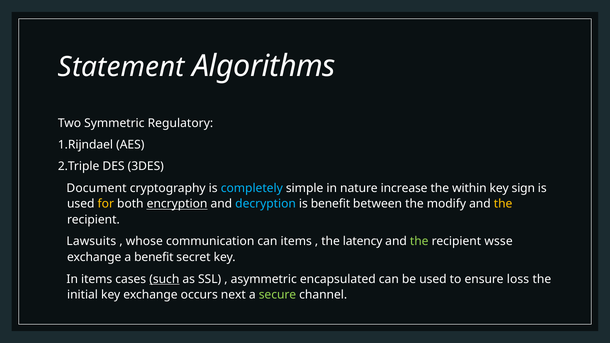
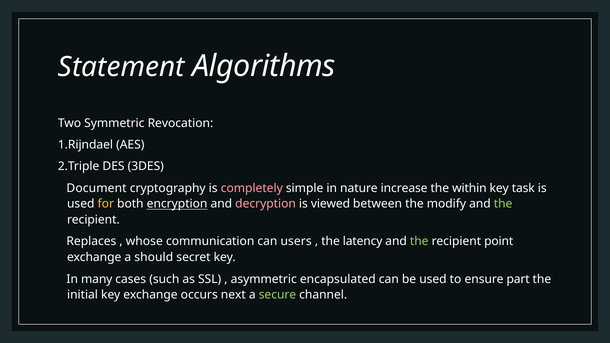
Regulatory: Regulatory -> Revocation (180, 123)
completely colour: light blue -> pink (252, 188)
sign: sign -> task (523, 188)
decryption colour: light blue -> pink (266, 204)
is benefit: benefit -> viewed (330, 204)
the colour: yellow -> light green (503, 204)
Lawsuits: Lawsuits -> Replaces (91, 242)
can items: items -> users (296, 242)
wsse: wsse -> point (499, 242)
a benefit: benefit -> should (154, 258)
In items: items -> many (97, 279)
such underline: present -> none (164, 279)
loss: loss -> part (518, 279)
